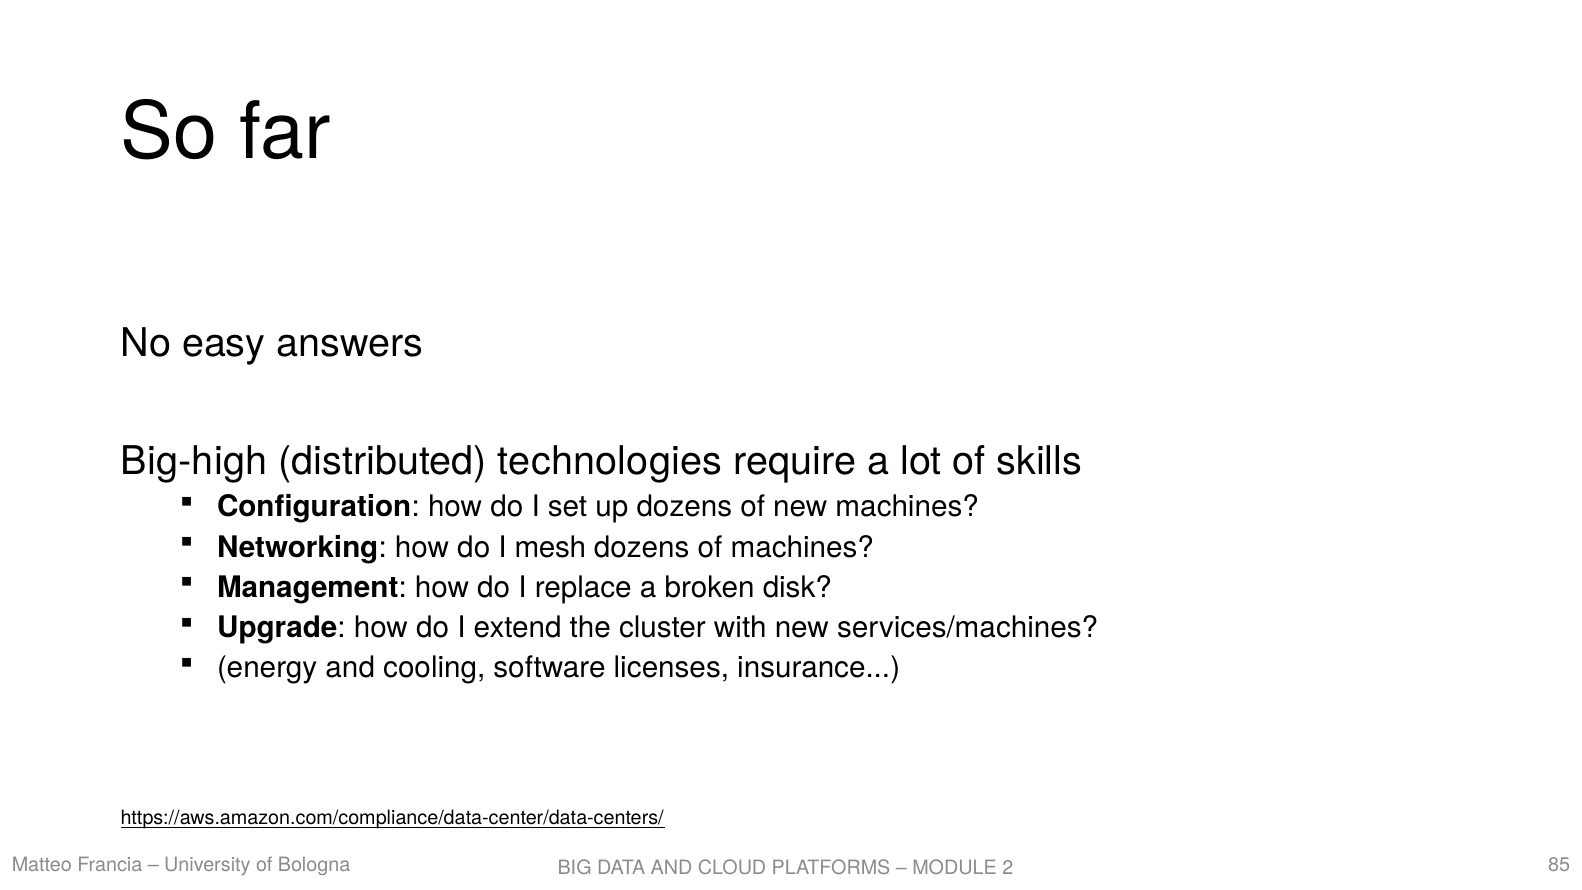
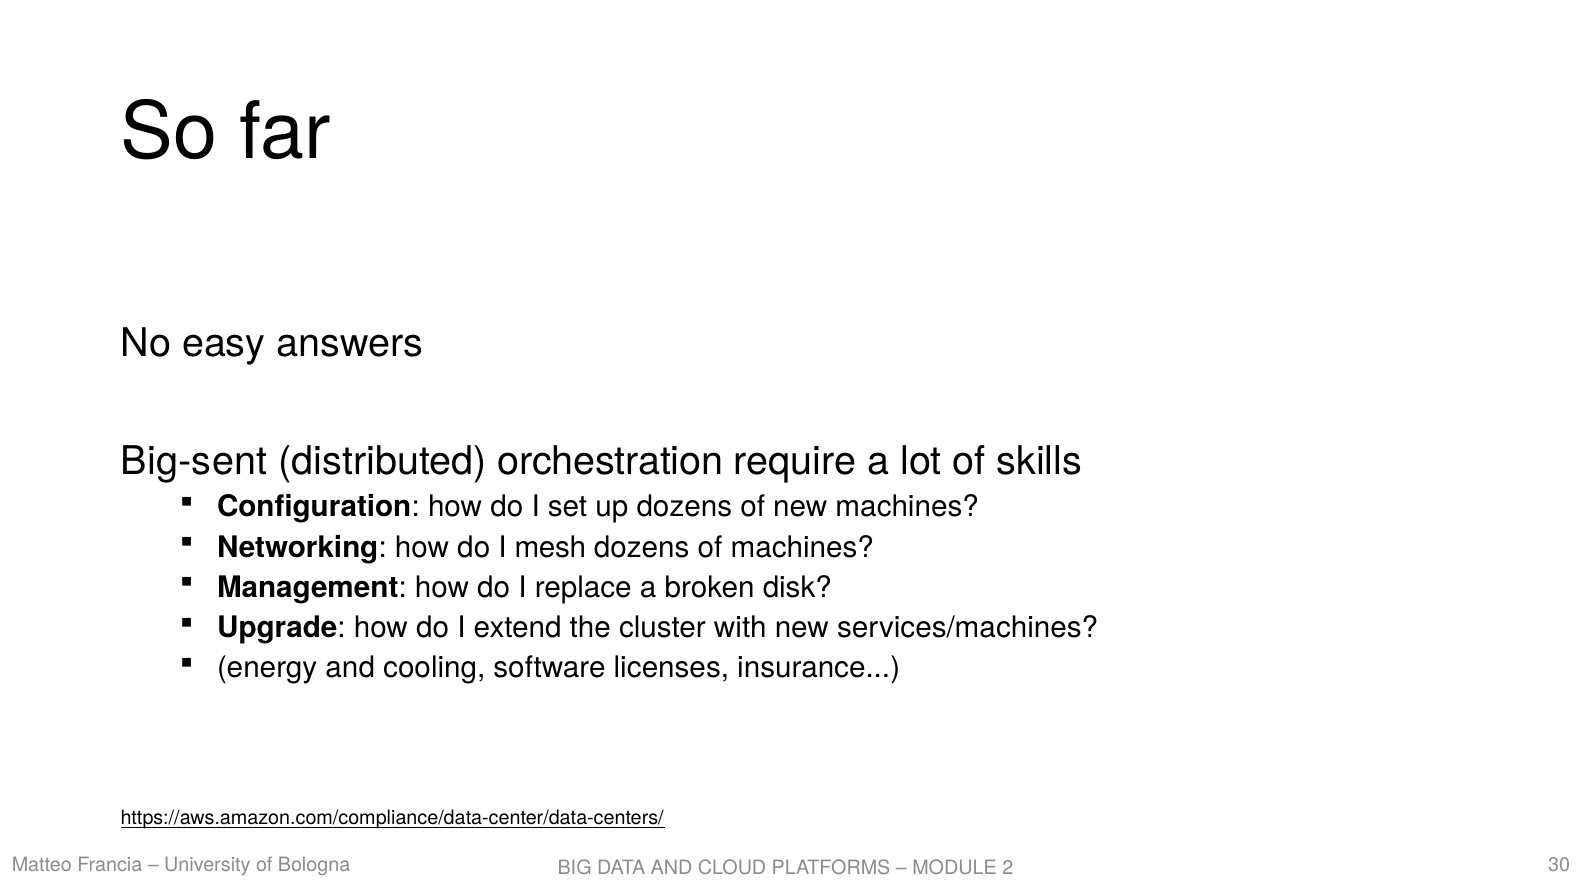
Big-high: Big-high -> Big-sent (194, 461)
technologies: technologies -> orchestration (610, 461)
85: 85 -> 30 (1559, 865)
